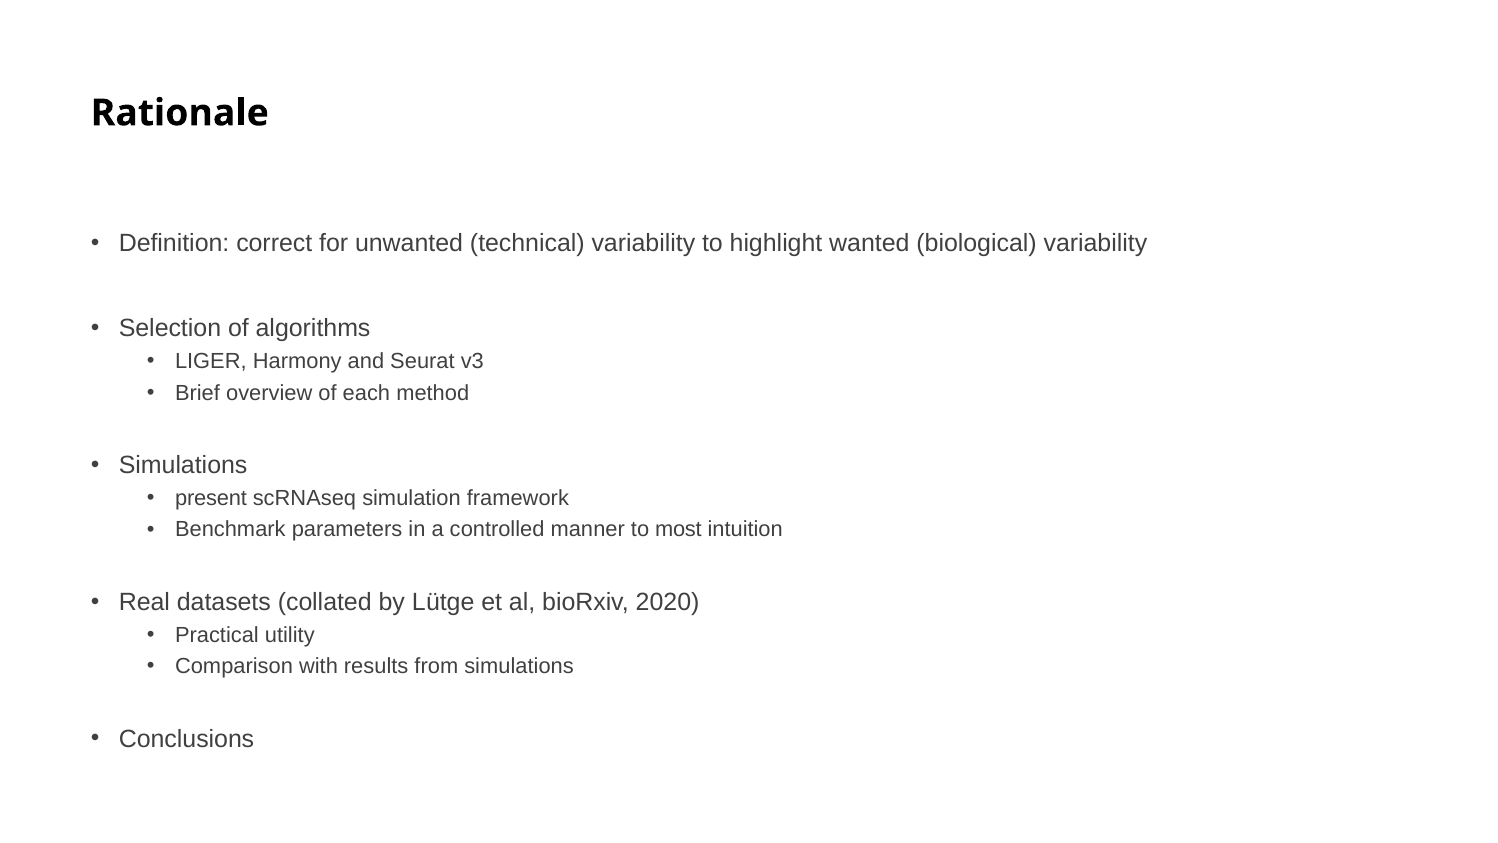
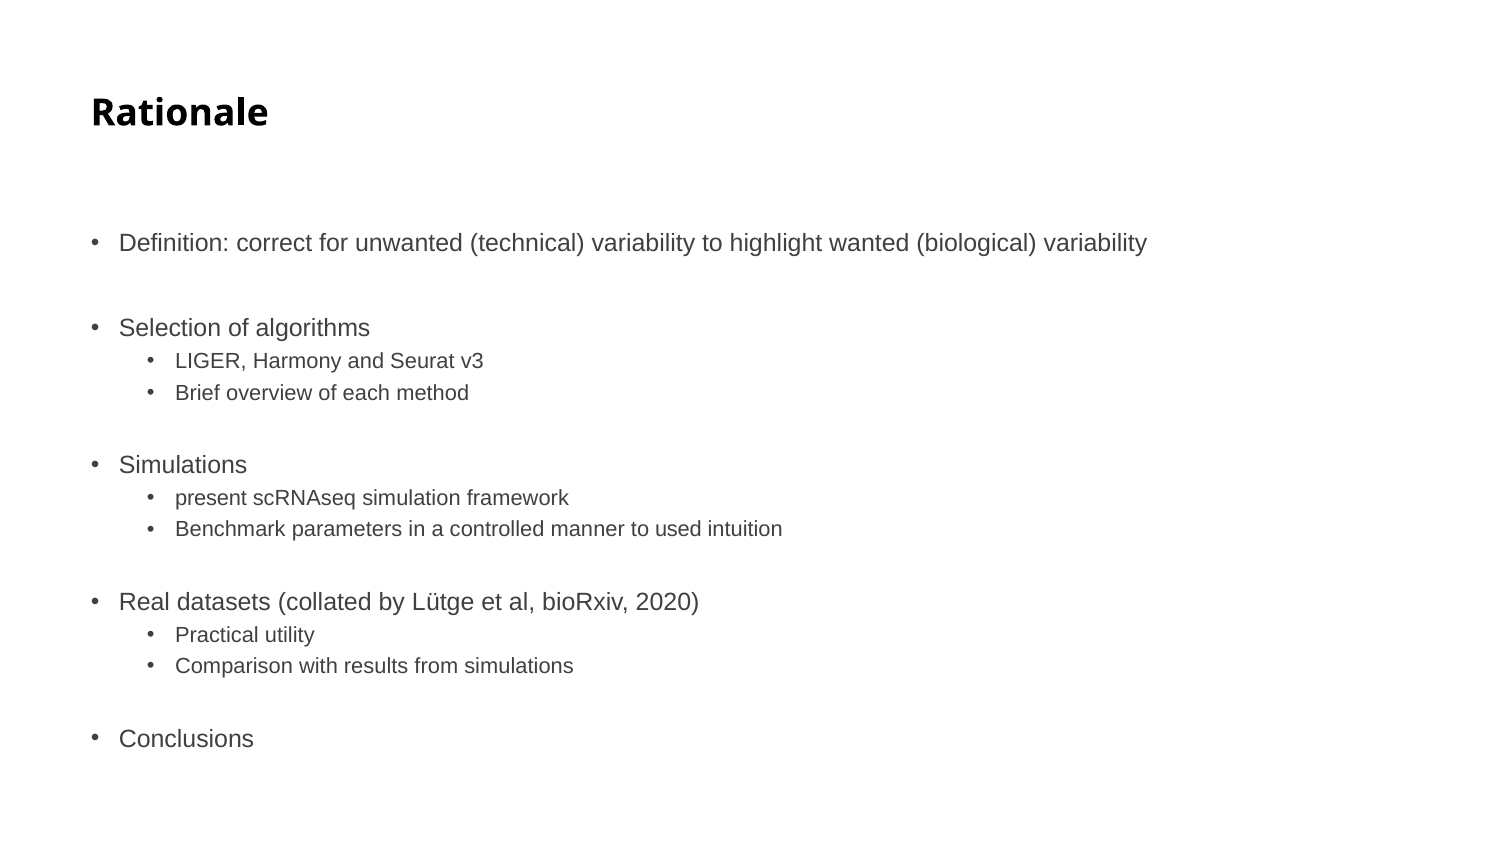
most: most -> used (678, 530)
